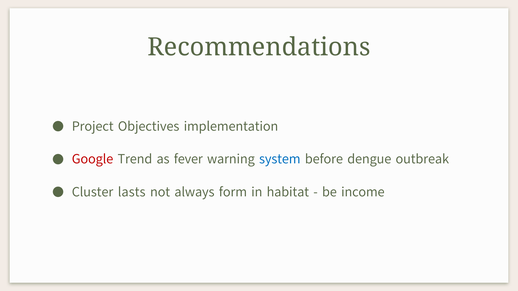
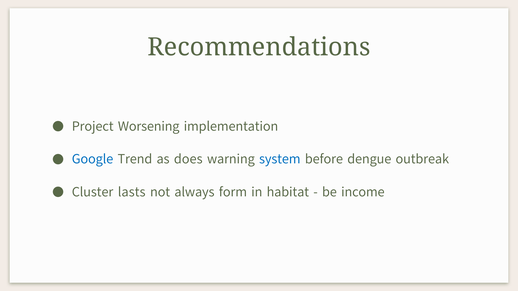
Objectives: Objectives -> Worsening (149, 127)
Google colour: red -> blue (93, 159)
fever: fever -> does (188, 159)
